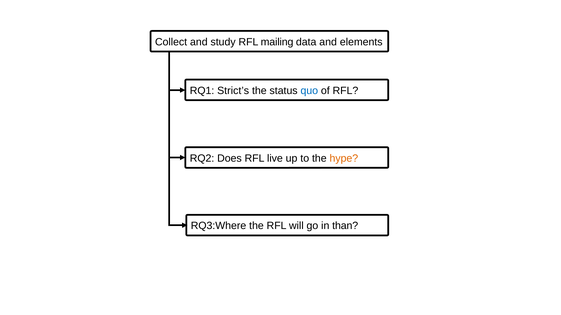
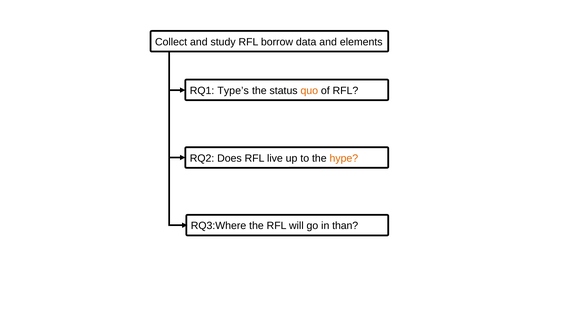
mailing: mailing -> borrow (277, 42)
Strict’s: Strict’s -> Type’s (233, 91)
quo colour: blue -> orange (309, 91)
